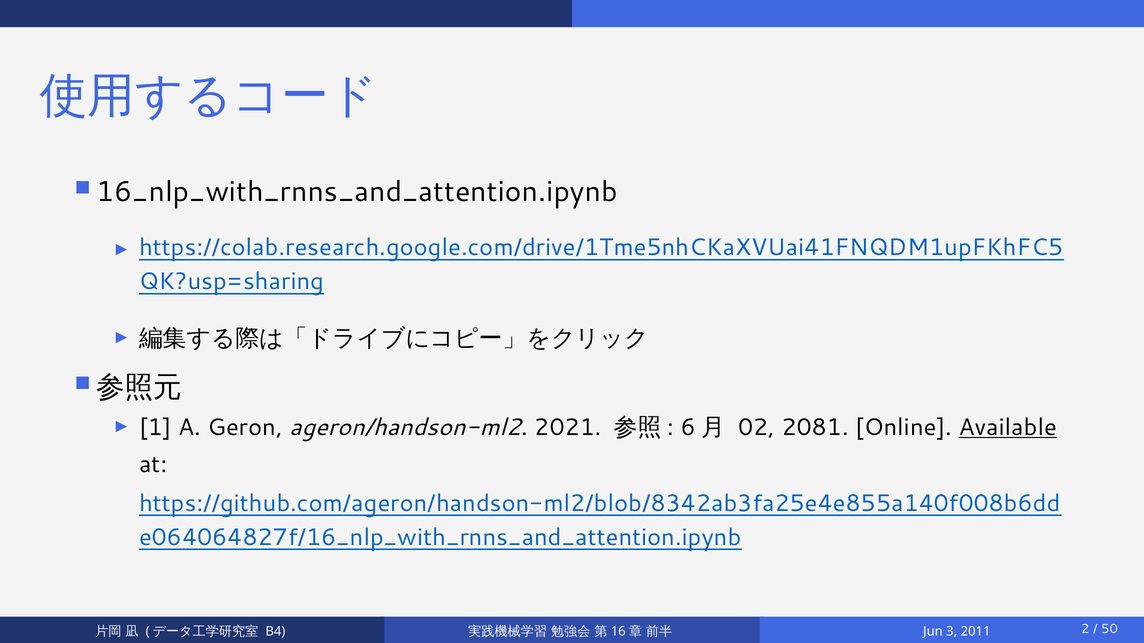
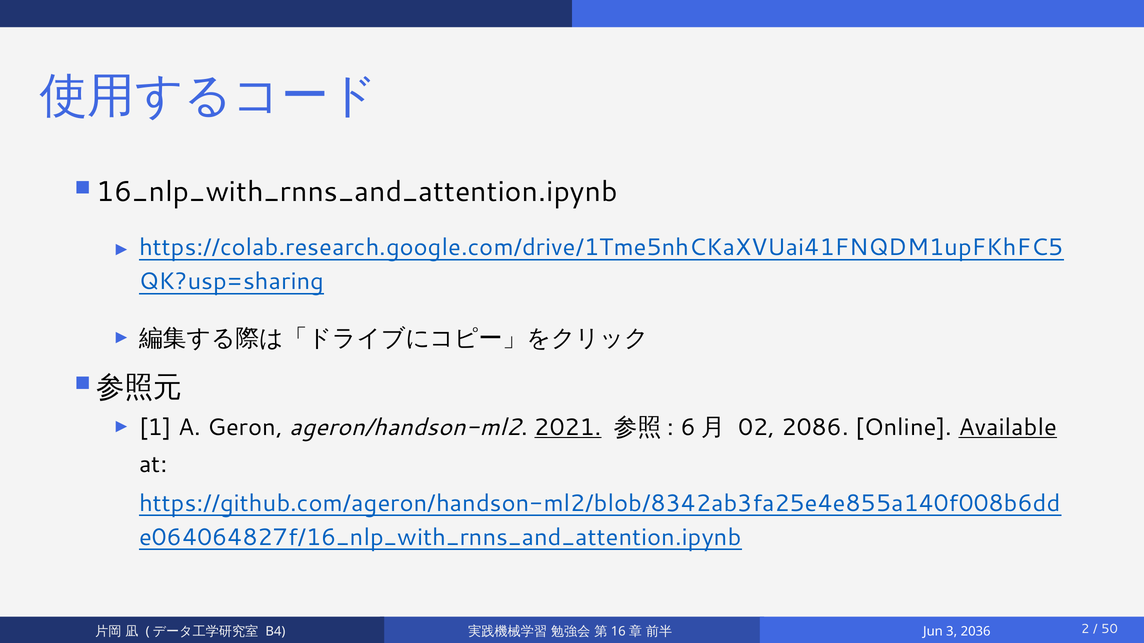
2021 underline: none -> present (568, 428)
2081: 2081 -> 2086 (815, 428)
2011: 2011 -> 2036 (976, 632)
